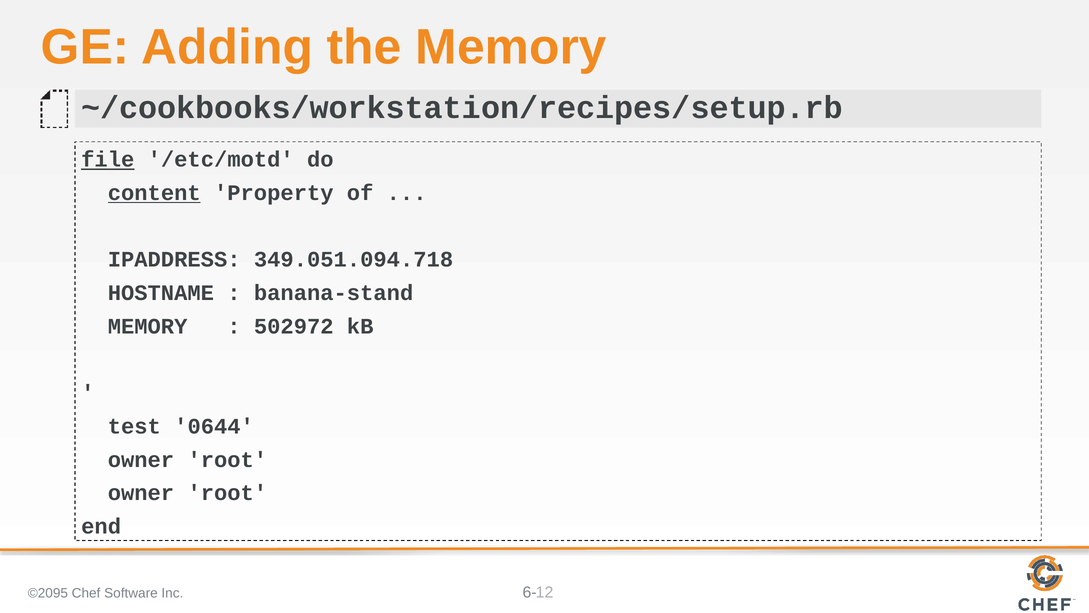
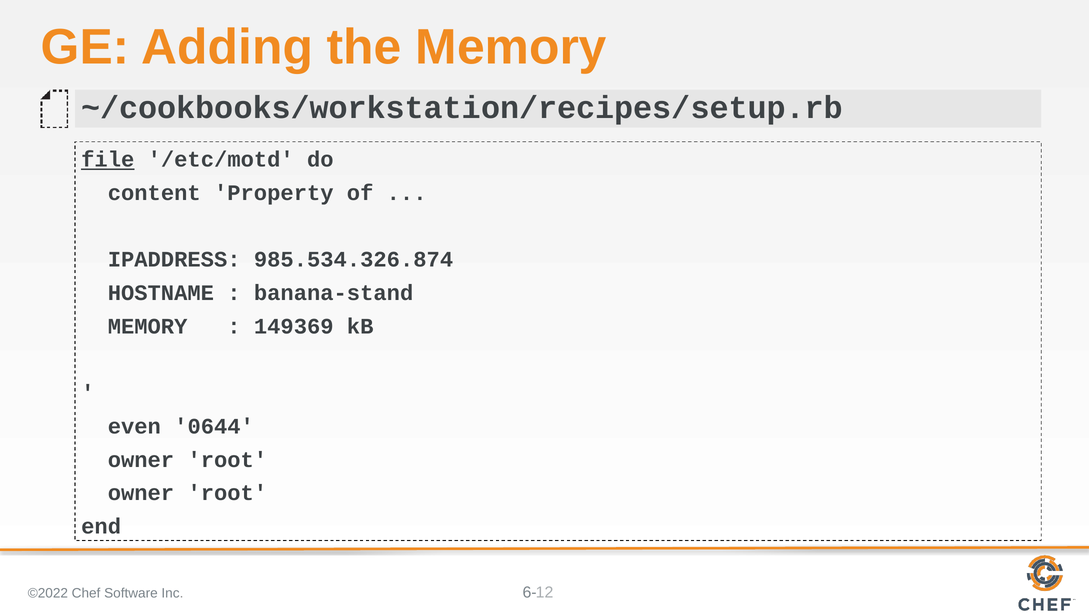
content underline: present -> none (154, 193)
349.051.094.718: 349.051.094.718 -> 985.534.326.874 (354, 259)
502972: 502972 -> 149369 (294, 326)
test: test -> even (134, 426)
©2095: ©2095 -> ©2022 (48, 593)
